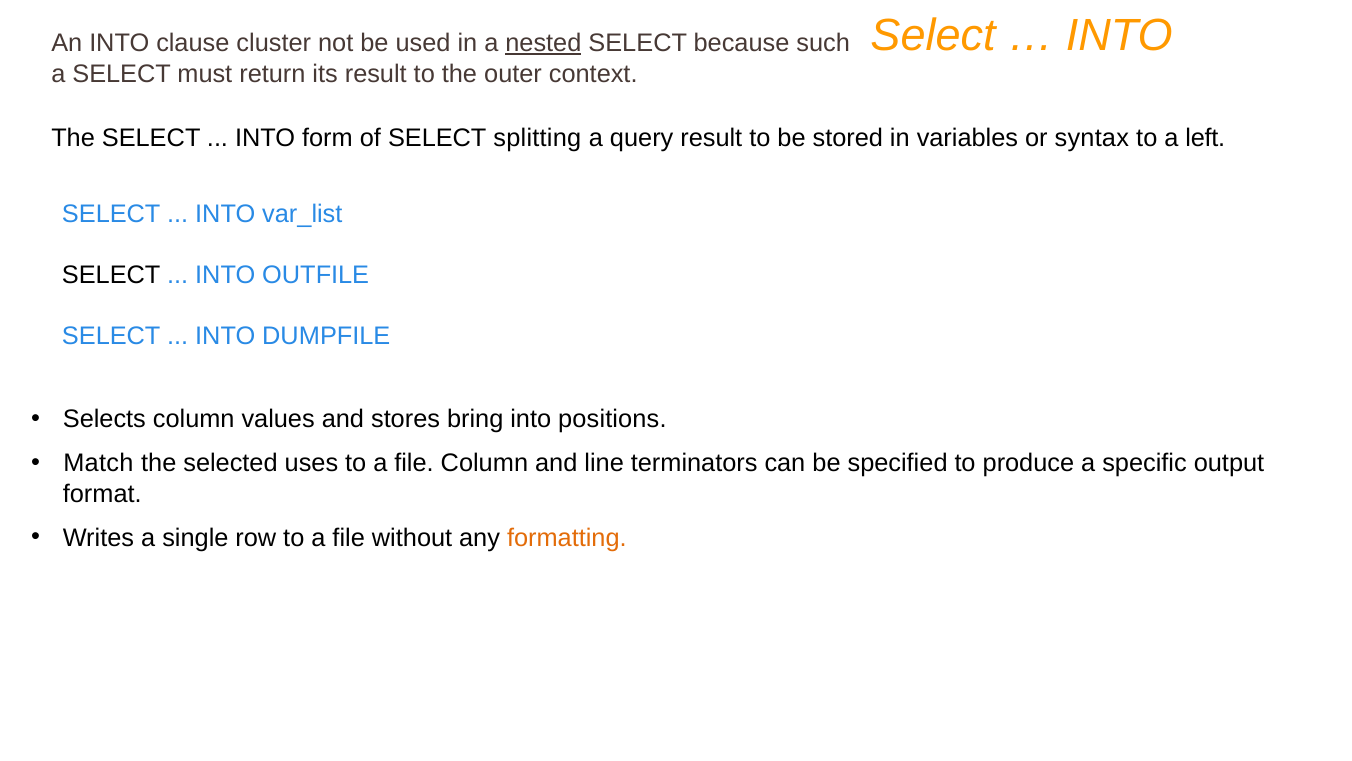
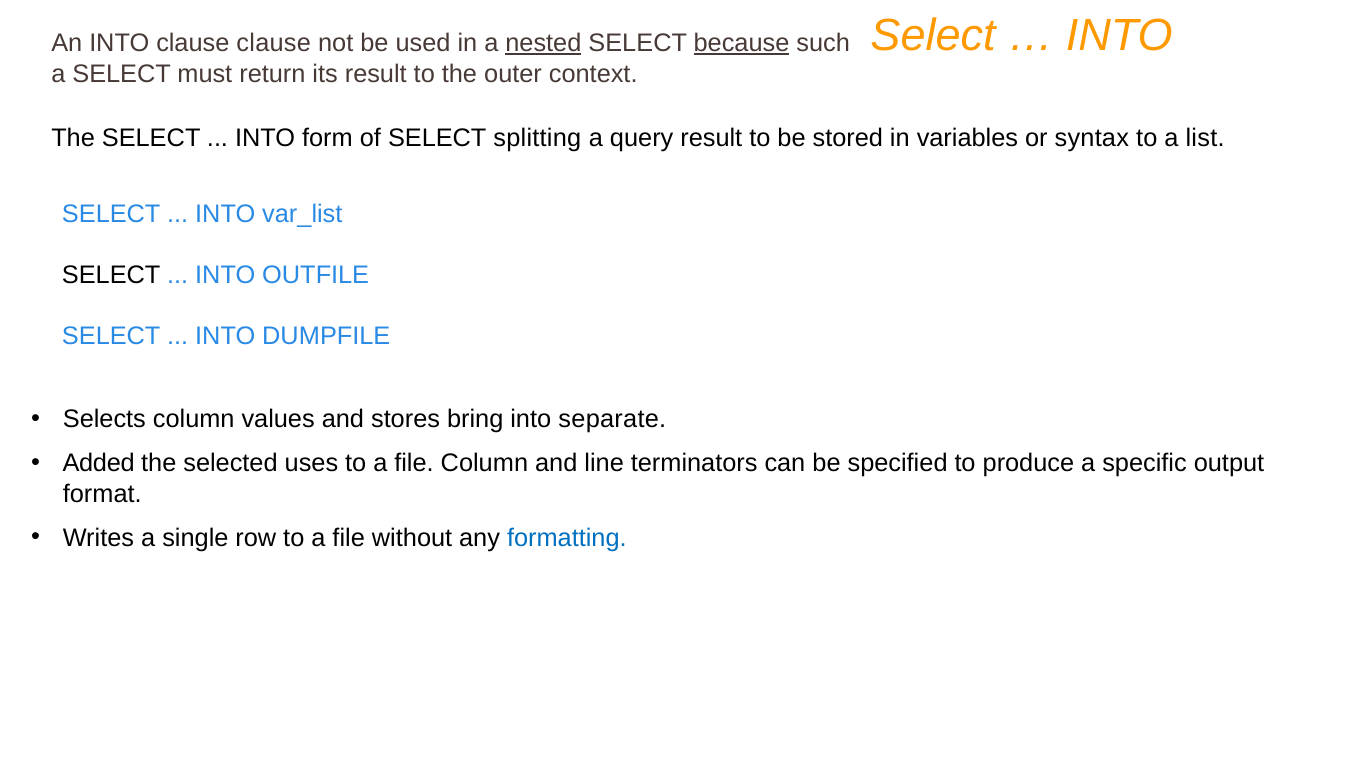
clause cluster: cluster -> clause (274, 43)
because underline: none -> present (742, 43)
left: left -> list (1205, 138)
positions: positions -> separate (612, 419)
Match: Match -> Added (99, 463)
formatting colour: orange -> blue (567, 537)
